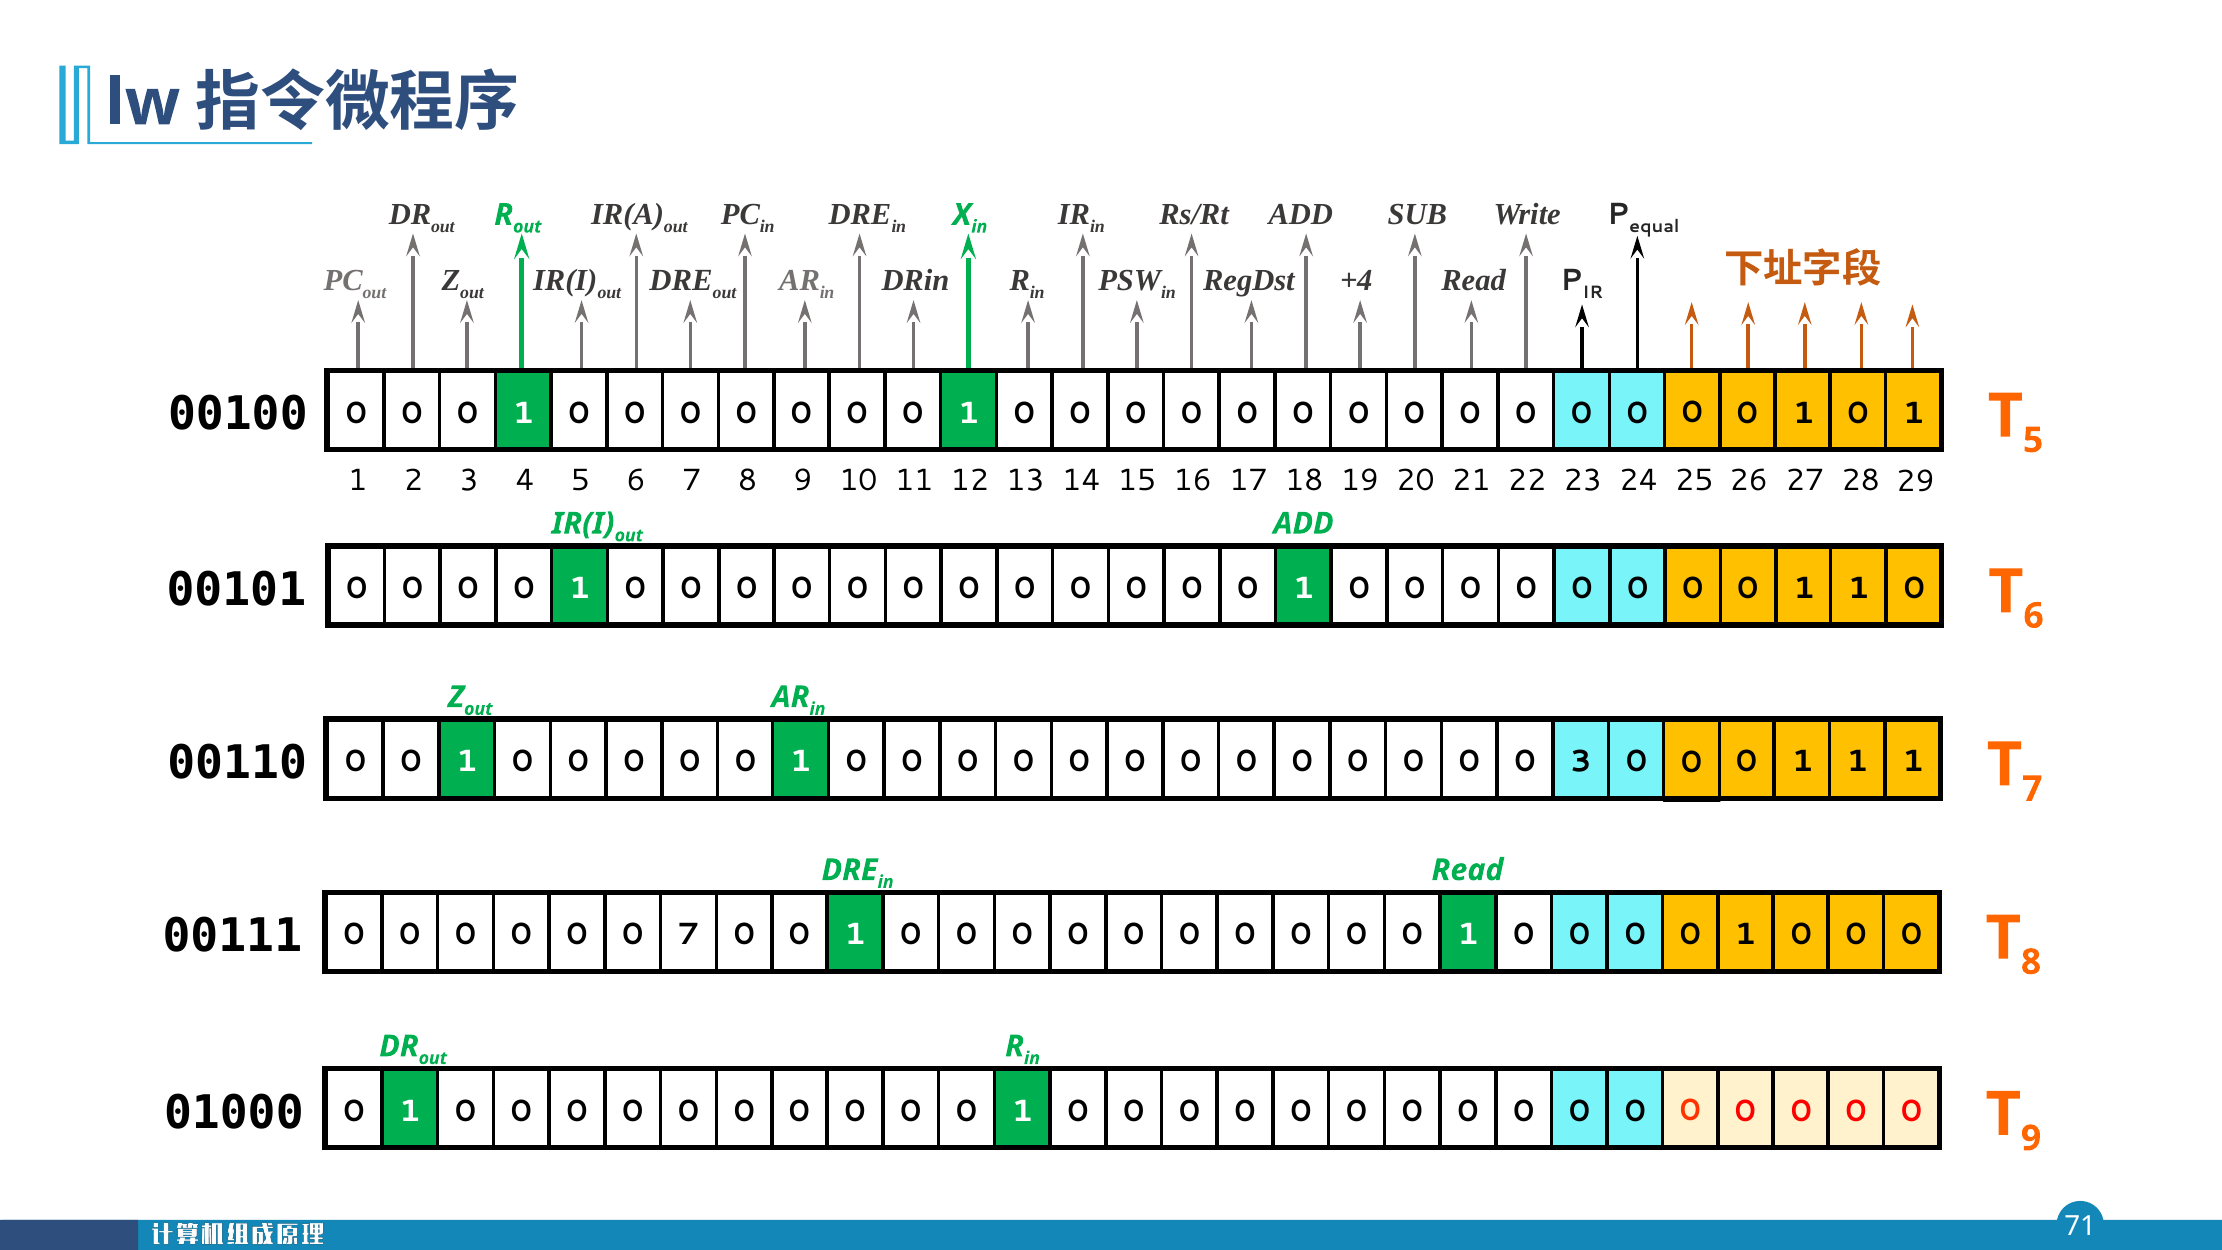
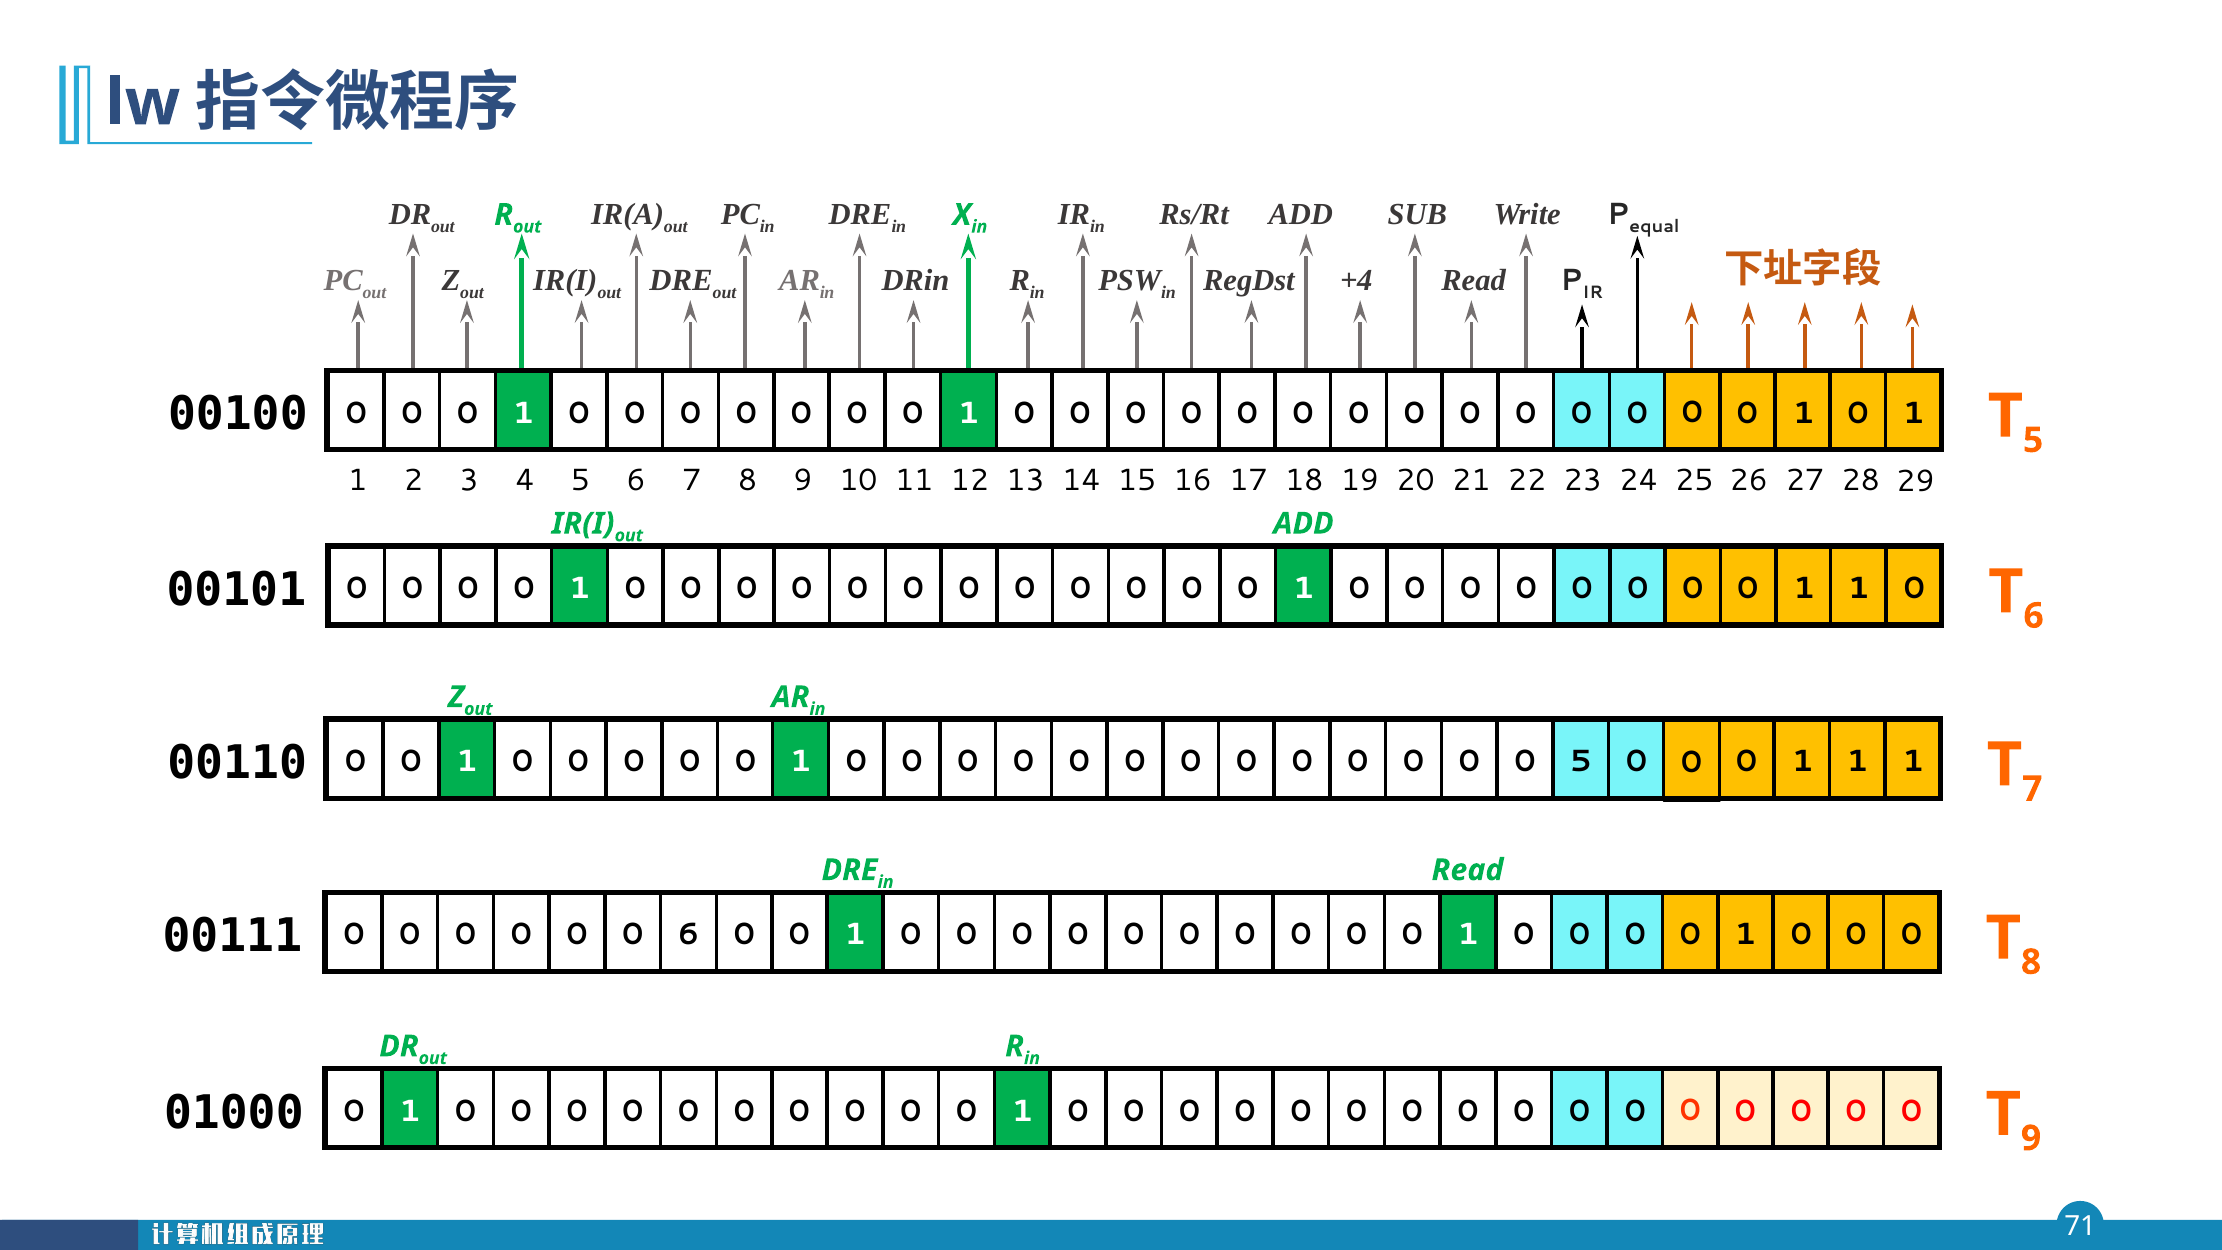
0 3: 3 -> 5 (1581, 762)
0 7: 7 -> 6 (689, 935)
